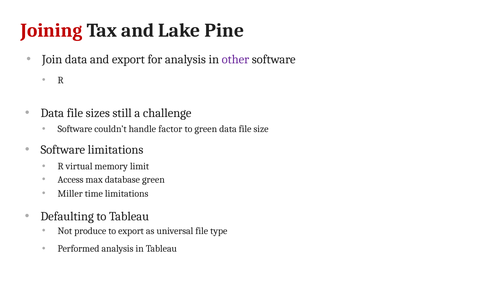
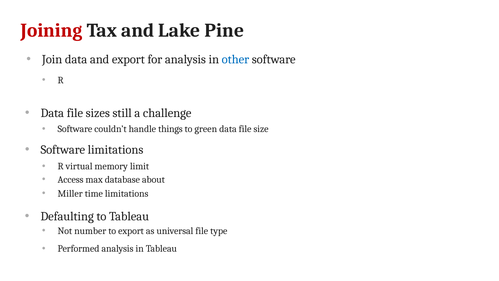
other colour: purple -> blue (235, 59)
factor: factor -> things (170, 129)
database green: green -> about (153, 179)
produce: produce -> number (90, 231)
